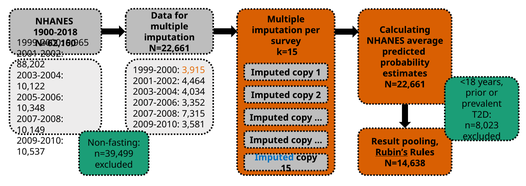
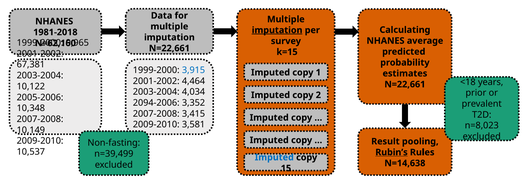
imputation underline: none -> present (277, 30)
1900-2018: 1900-2018 -> 1981-2018 (55, 32)
88,202: 88,202 -> 67,381 (31, 64)
3,915 colour: orange -> blue (193, 70)
2007-2006: 2007-2006 -> 2094-2006 (156, 103)
7,315: 7,315 -> 3,415 (193, 113)
